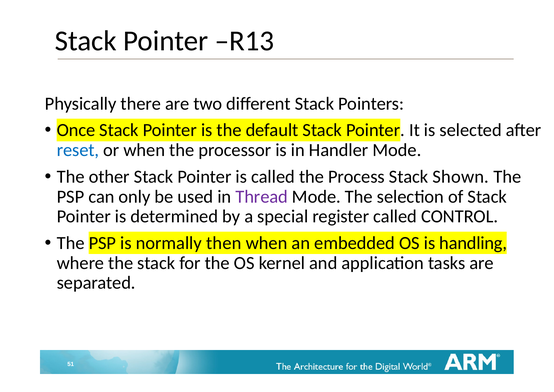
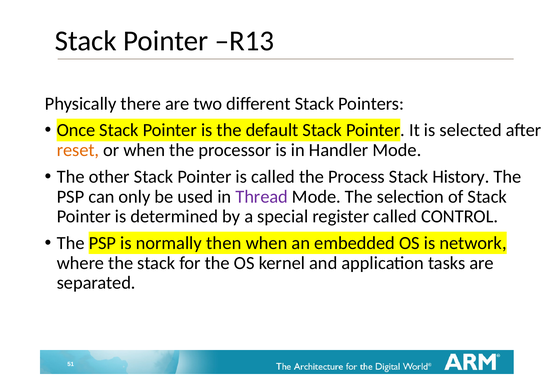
reset colour: blue -> orange (78, 150)
Shown: Shown -> History (461, 176)
handling: handling -> network (473, 243)
